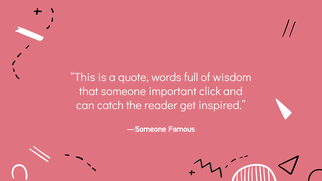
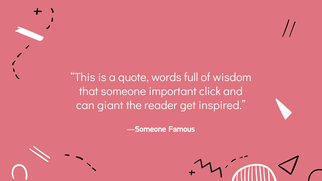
catch: catch -> giant (110, 105)
